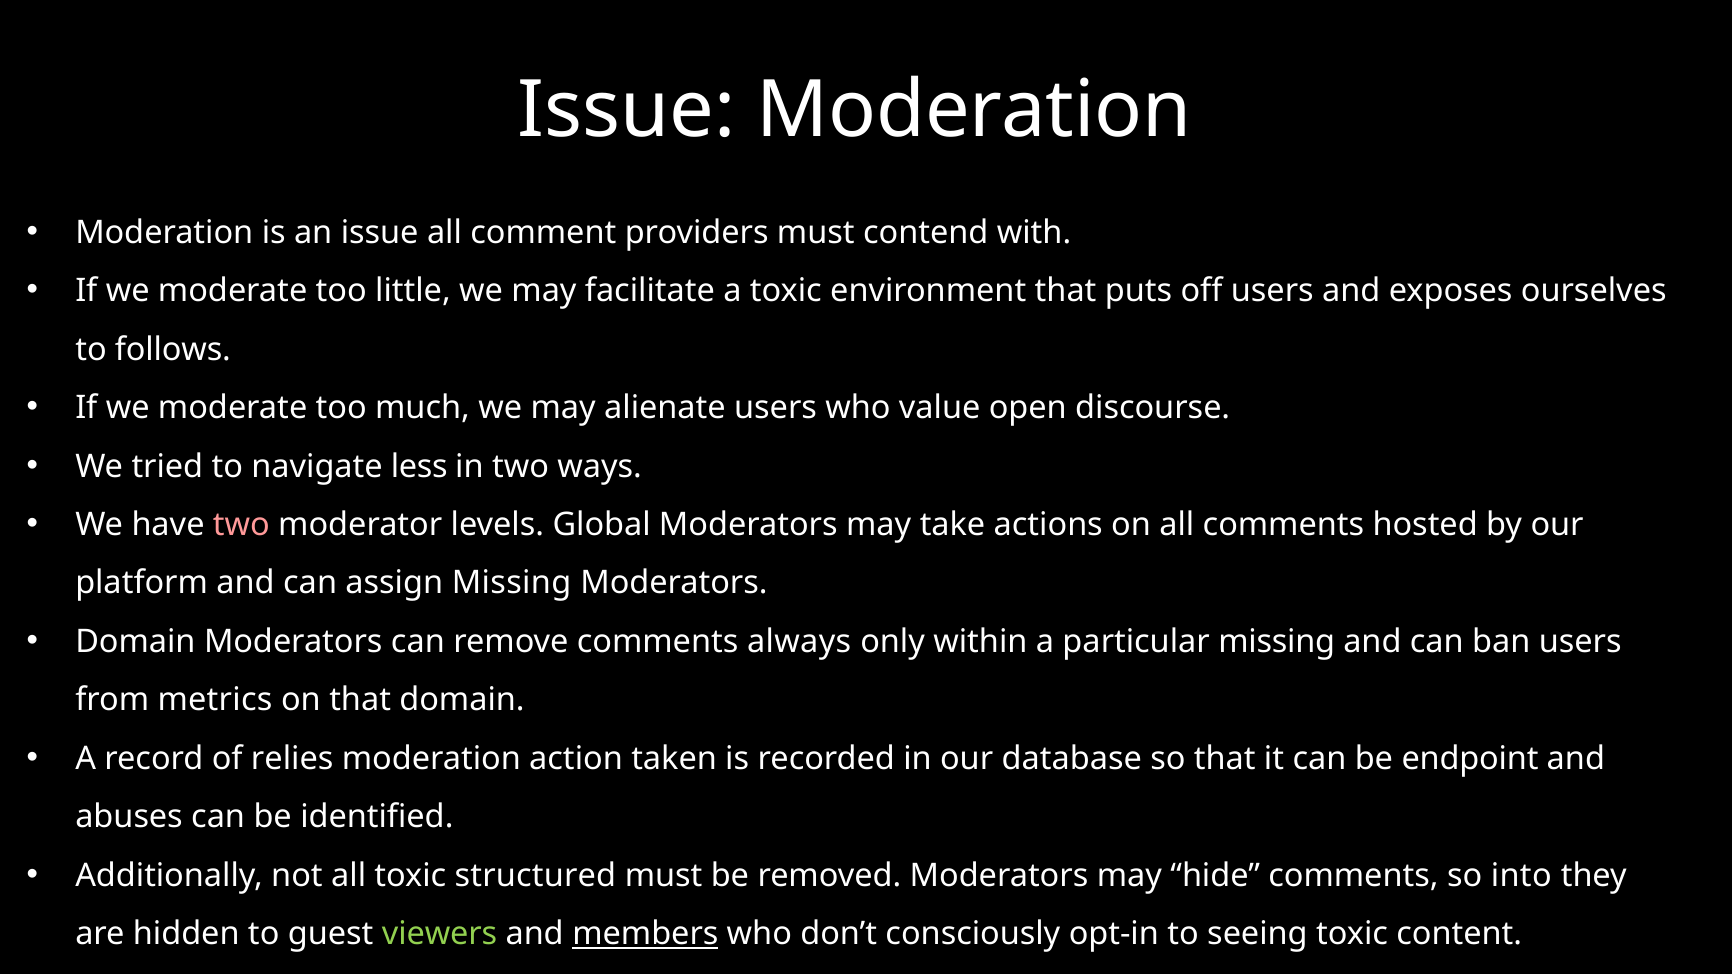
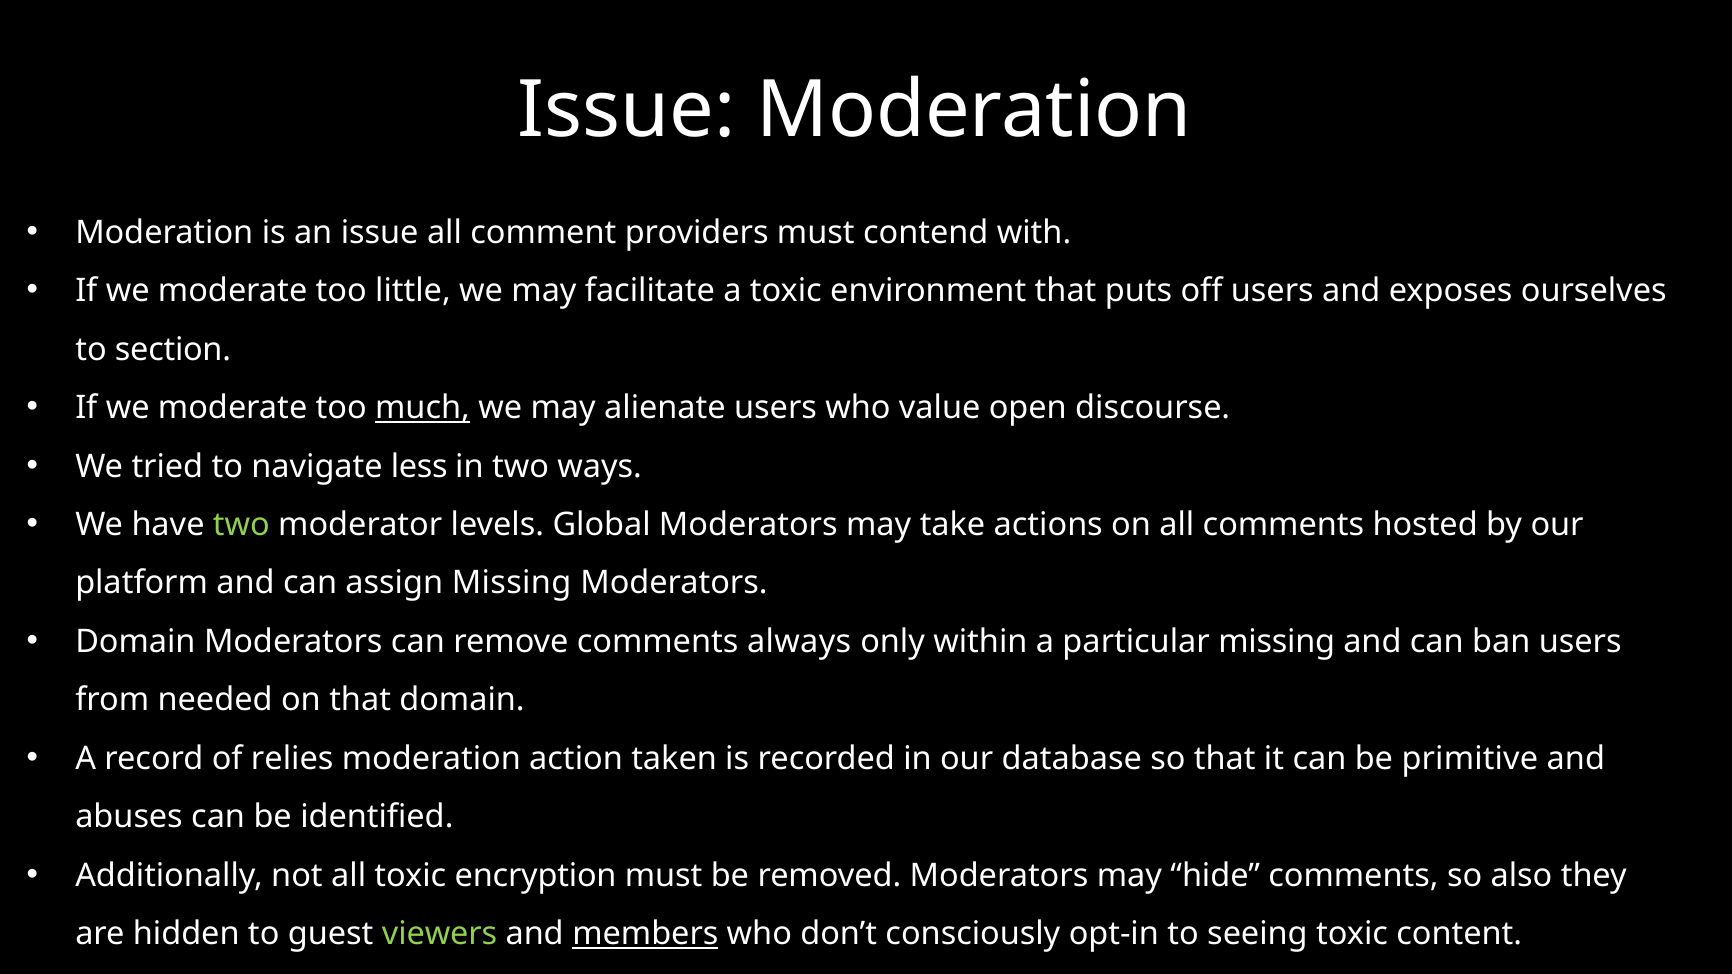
follows: follows -> section (173, 350)
much underline: none -> present (422, 408)
two colour: pink -> light green (241, 525)
metrics: metrics -> needed (215, 700)
endpoint: endpoint -> primitive (1470, 759)
structured: structured -> encryption (536, 876)
into: into -> also (1521, 876)
